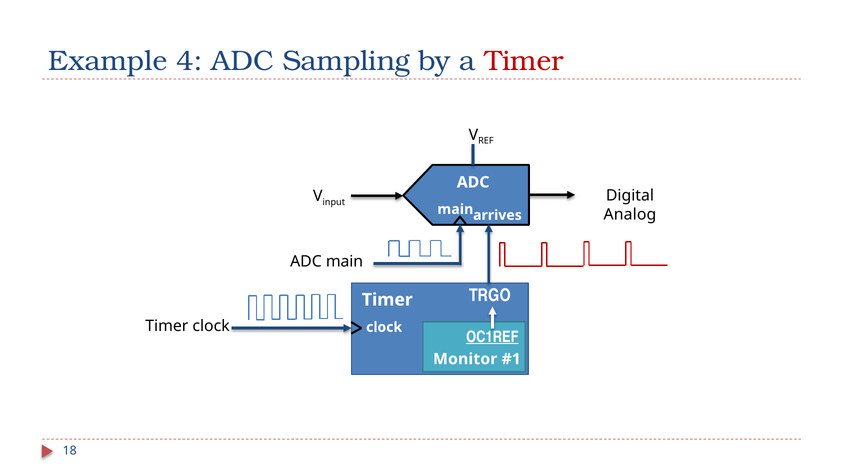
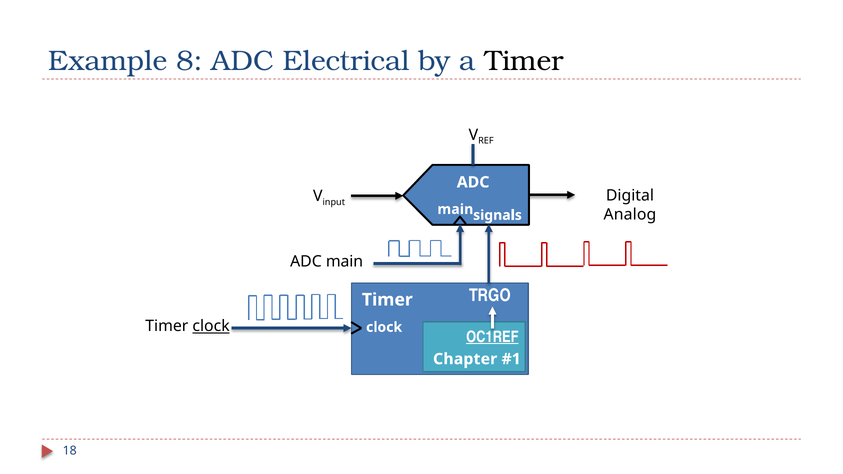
4: 4 -> 8 (189, 61)
Sampling: Sampling -> Electrical (346, 61)
Timer colour: red -> black (524, 61)
arrives: arrives -> signals (497, 215)
clock underline: none -> present (211, 326)
Monitor: Monitor -> Chapter (465, 359)
